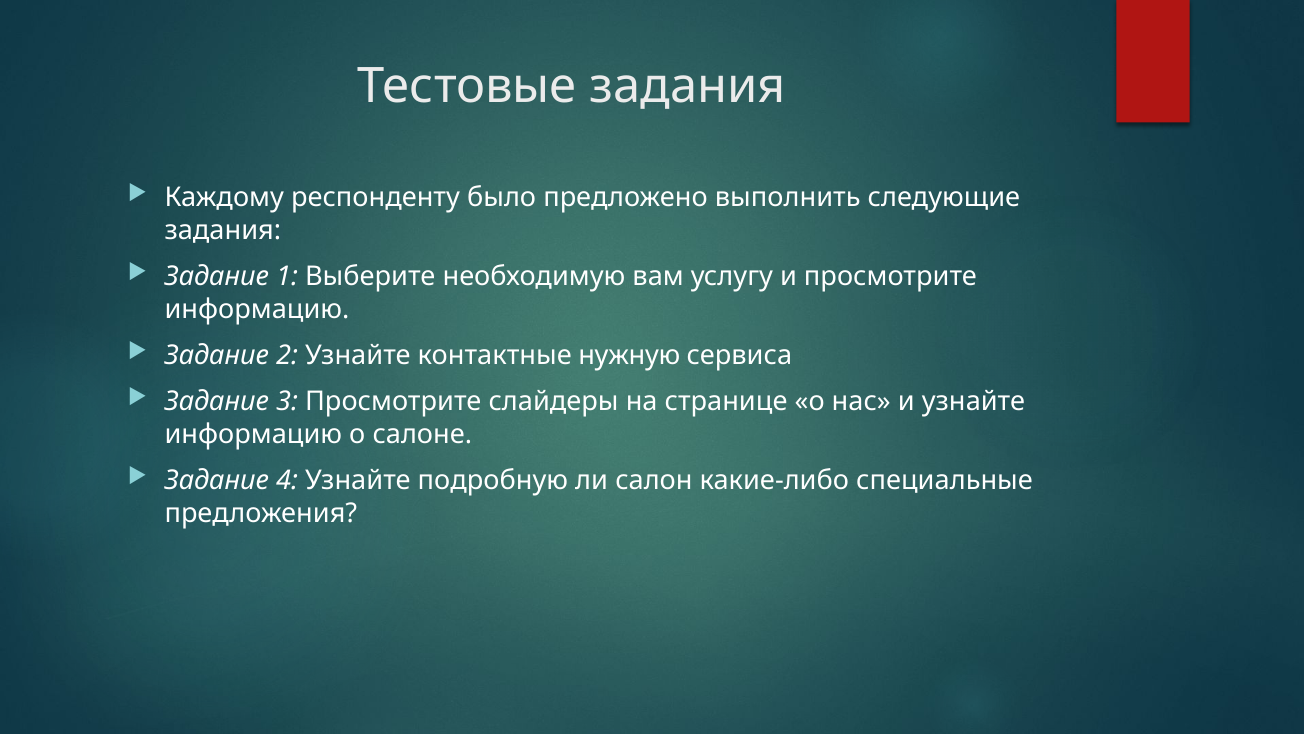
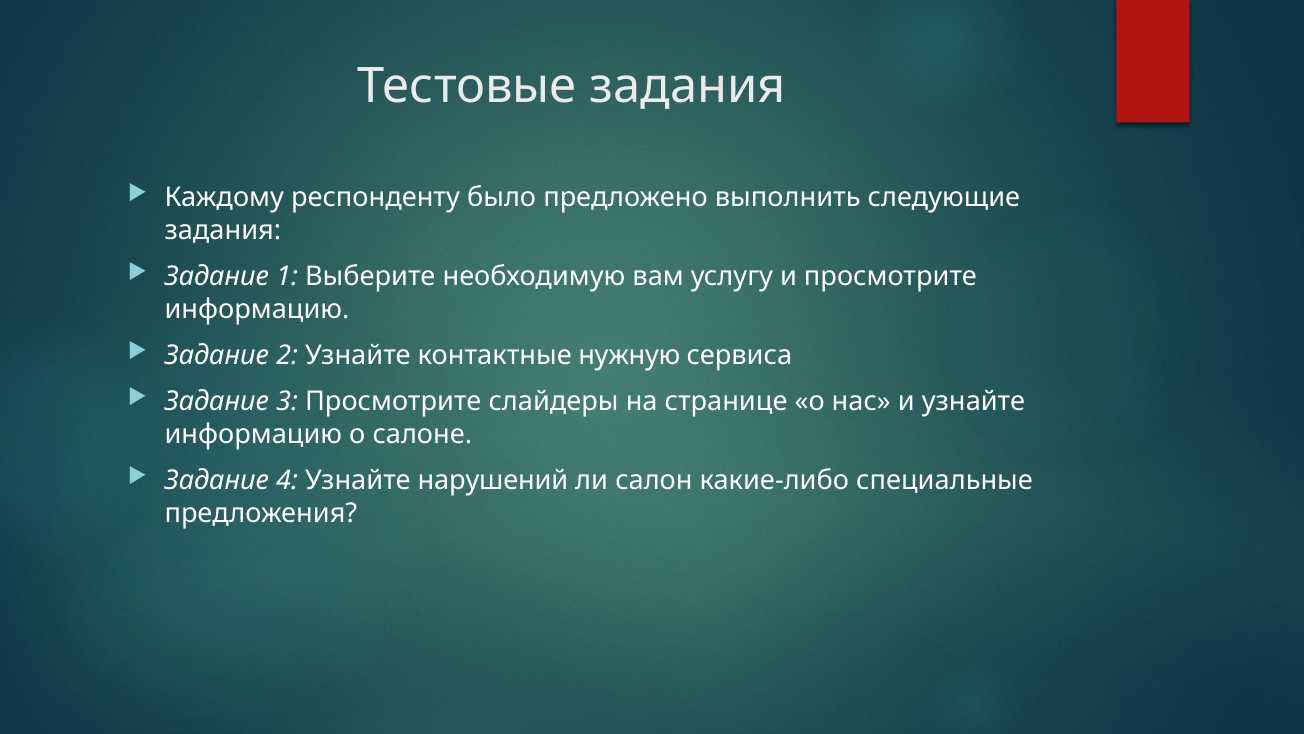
подробную: подробную -> нарушений (493, 480)
